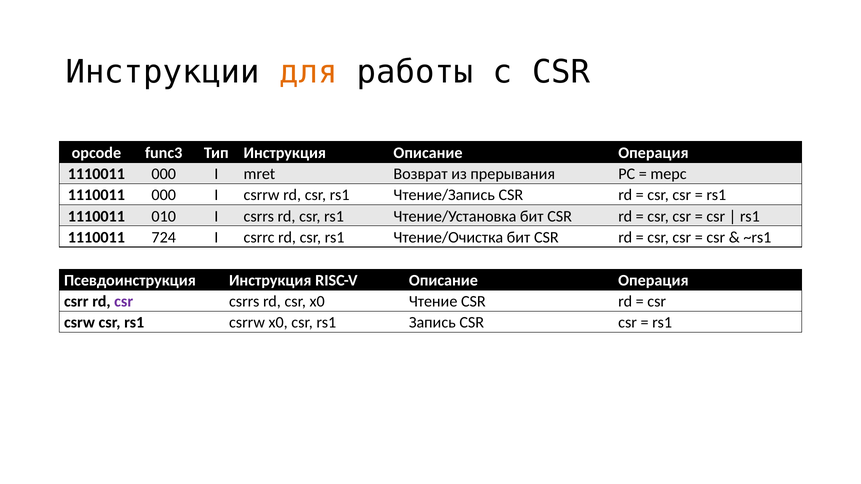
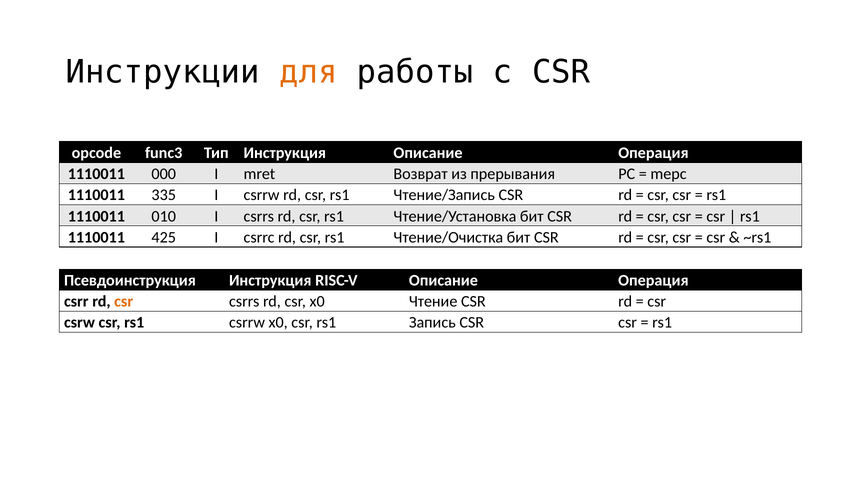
000: 000 -> 335 (164, 195)
724: 724 -> 425 (164, 237)
csr colour: purple -> orange (124, 302)
